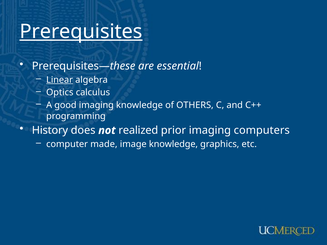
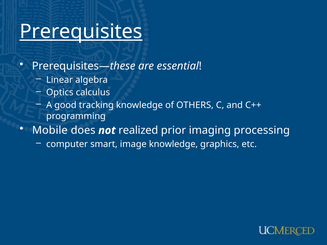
Linear underline: present -> none (60, 80)
good imaging: imaging -> tracking (96, 105)
History: History -> Mobile (50, 130)
computers: computers -> processing (262, 130)
made: made -> smart (104, 144)
